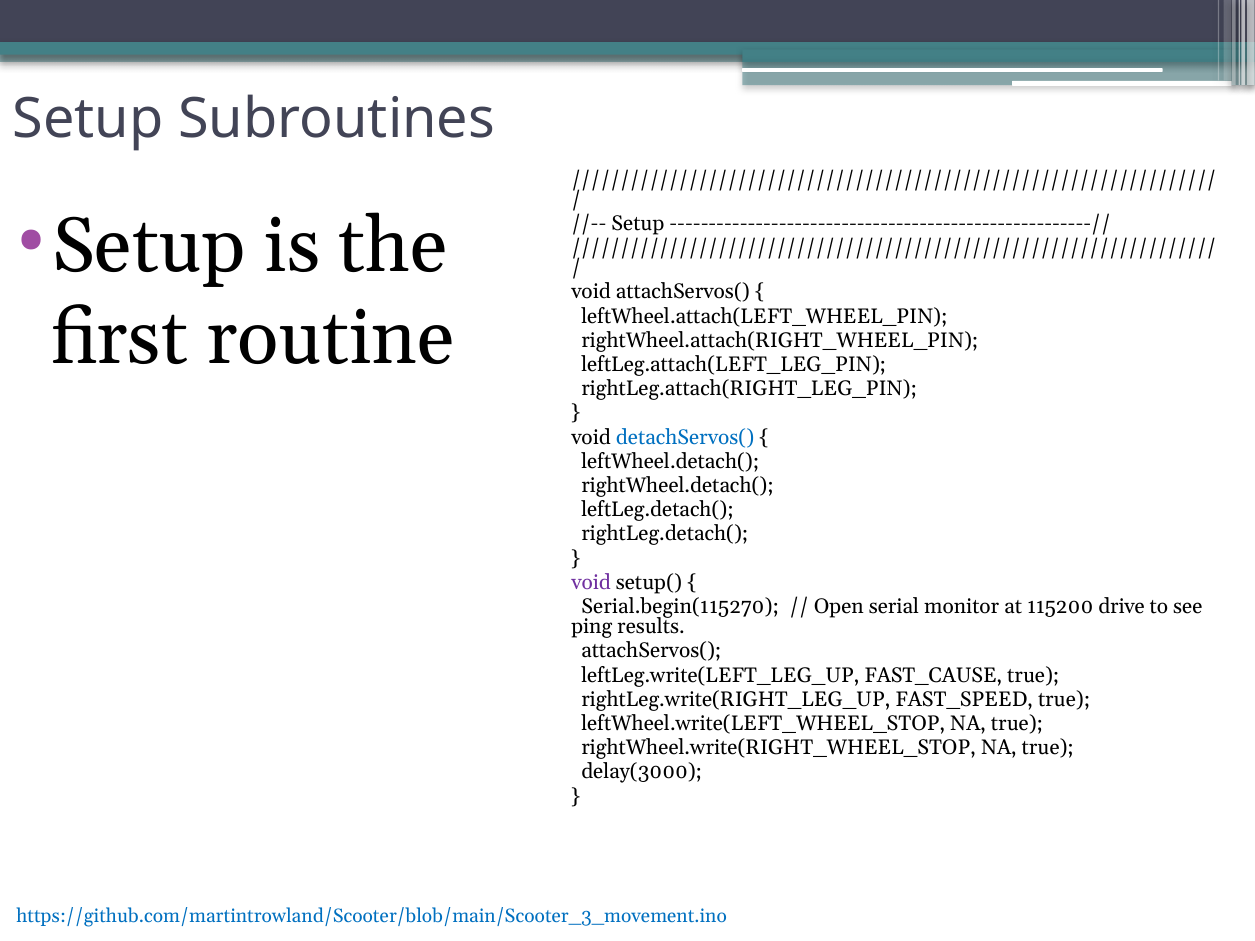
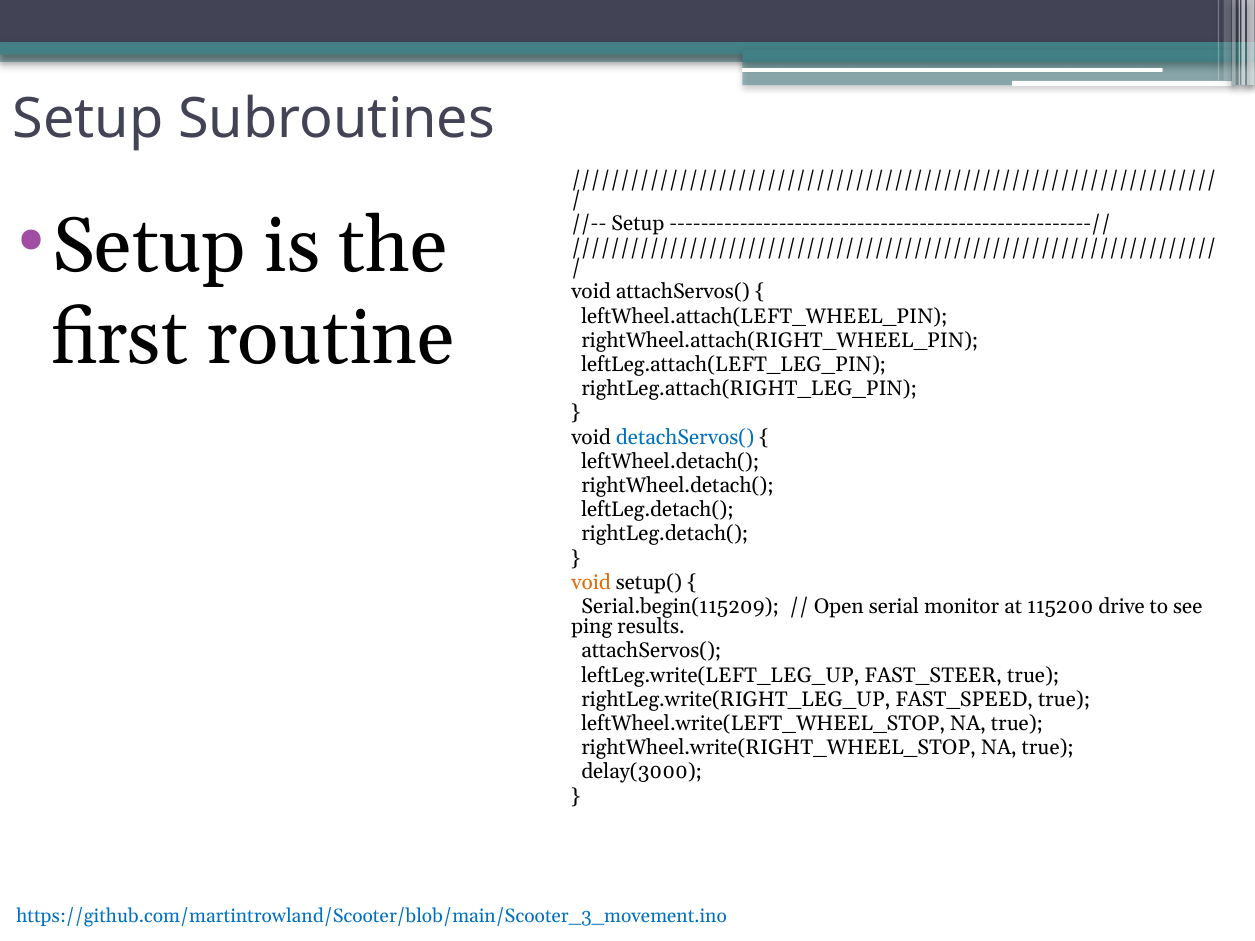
void colour: purple -> orange (591, 583)
Serial.begin(115270: Serial.begin(115270 -> Serial.begin(115209 (680, 607)
FAST_CAUSE: FAST_CAUSE -> FAST_STEER (933, 675)
